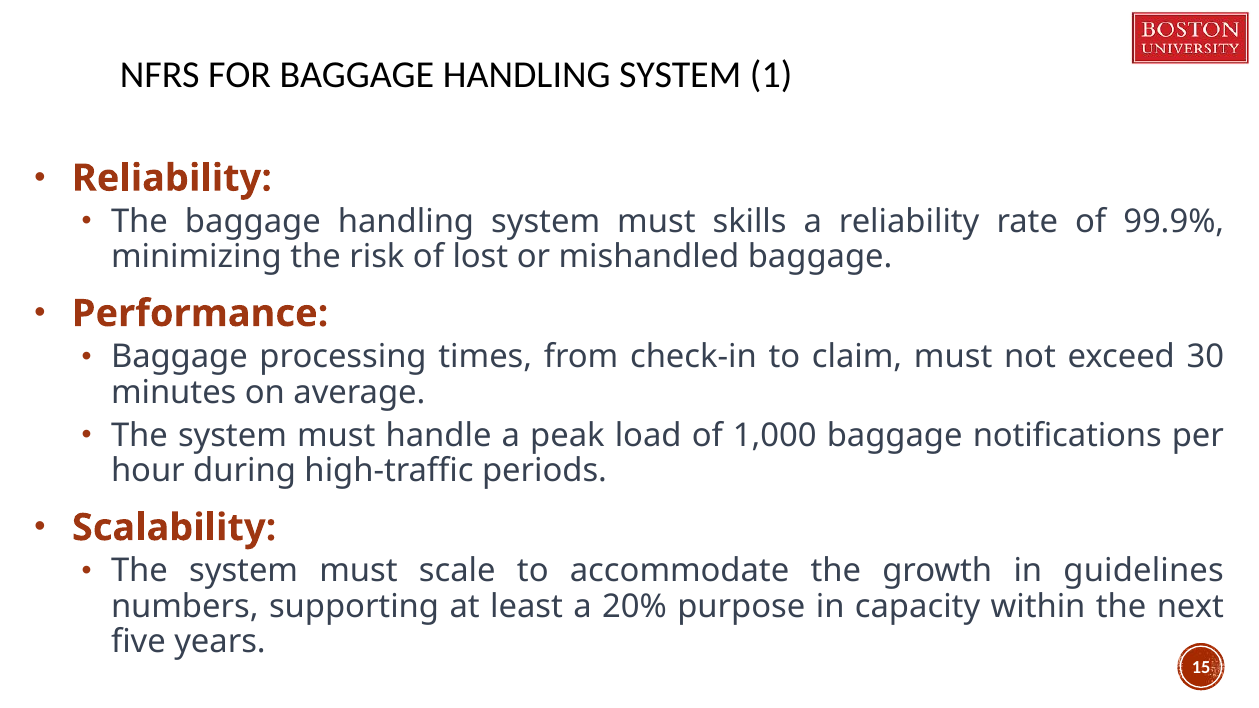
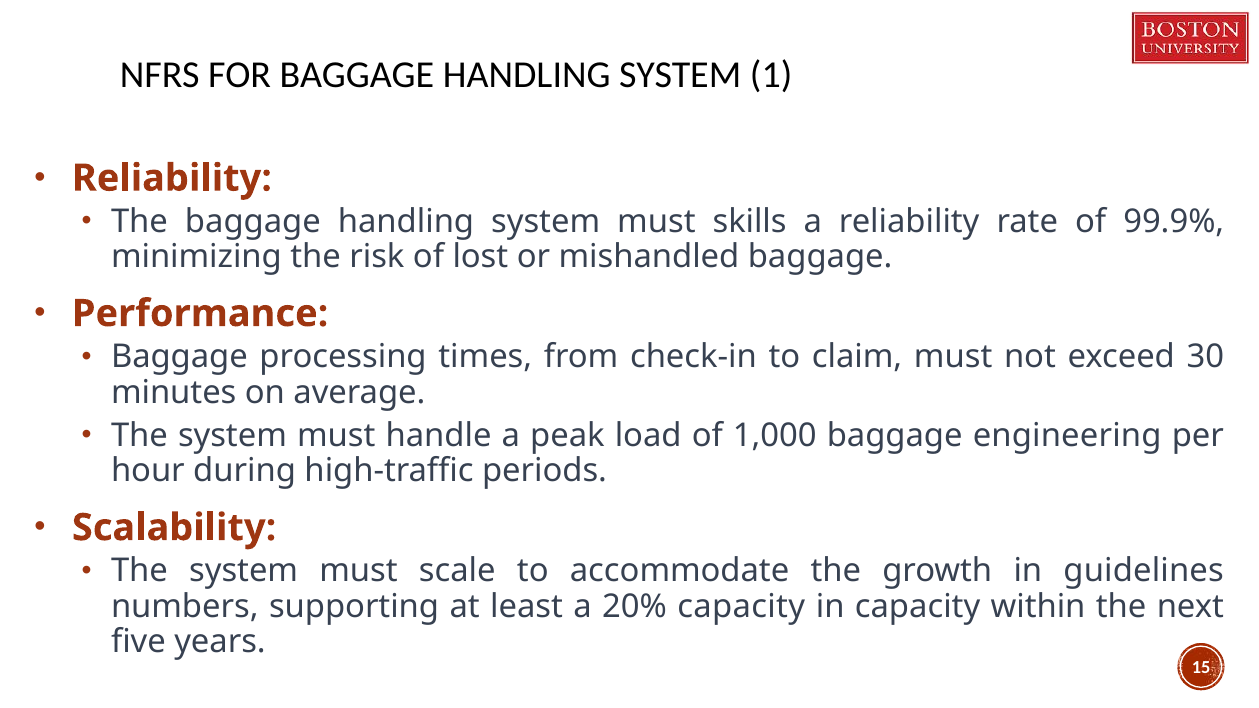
notifications: notifications -> engineering (1067, 436)
20% purpose: purpose -> capacity (741, 607)
